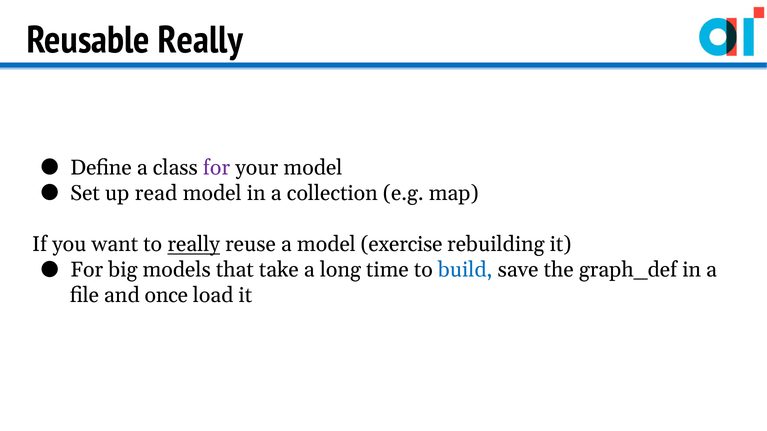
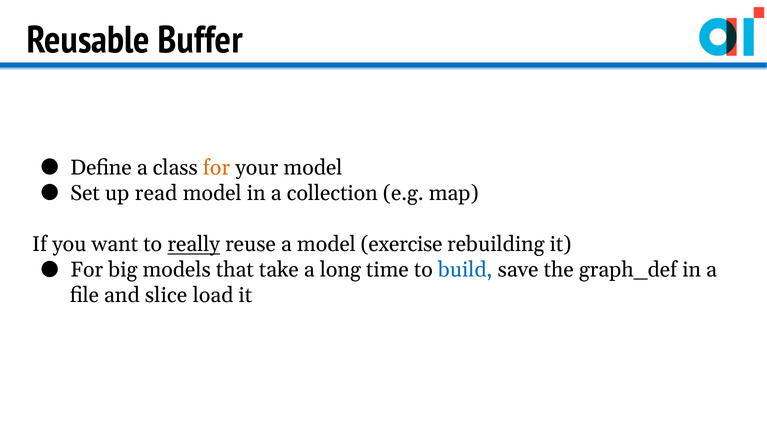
Reusable Really: Really -> Buffer (200, 40)
for colour: purple -> orange (217, 168)
once: once -> slice (166, 296)
